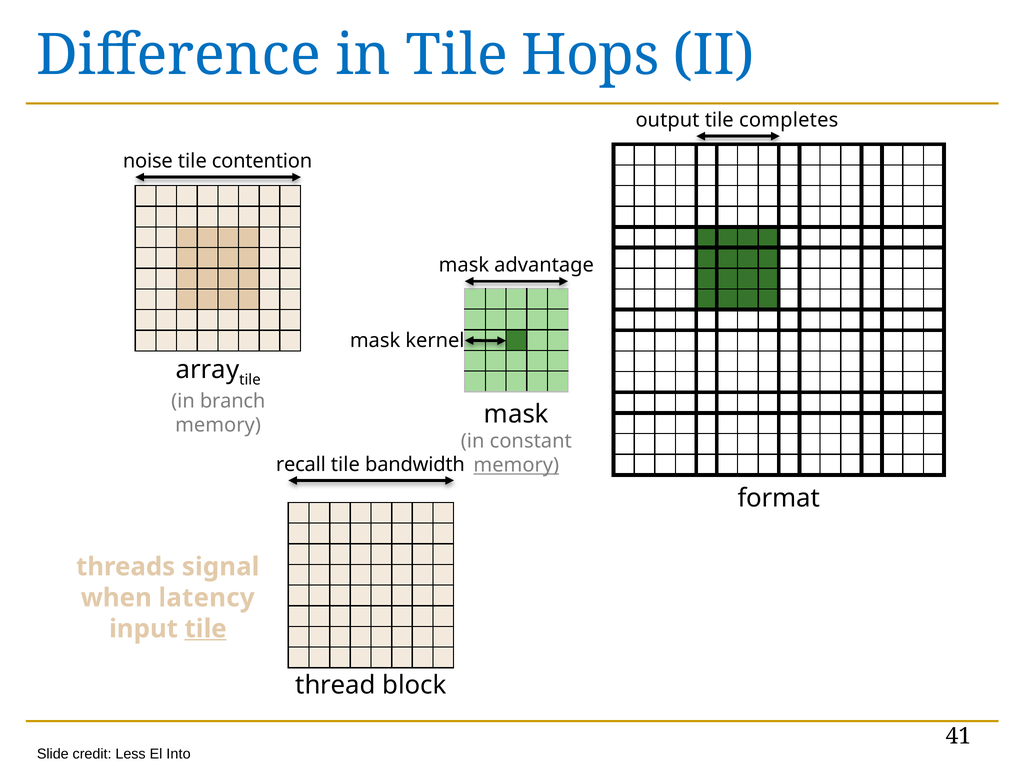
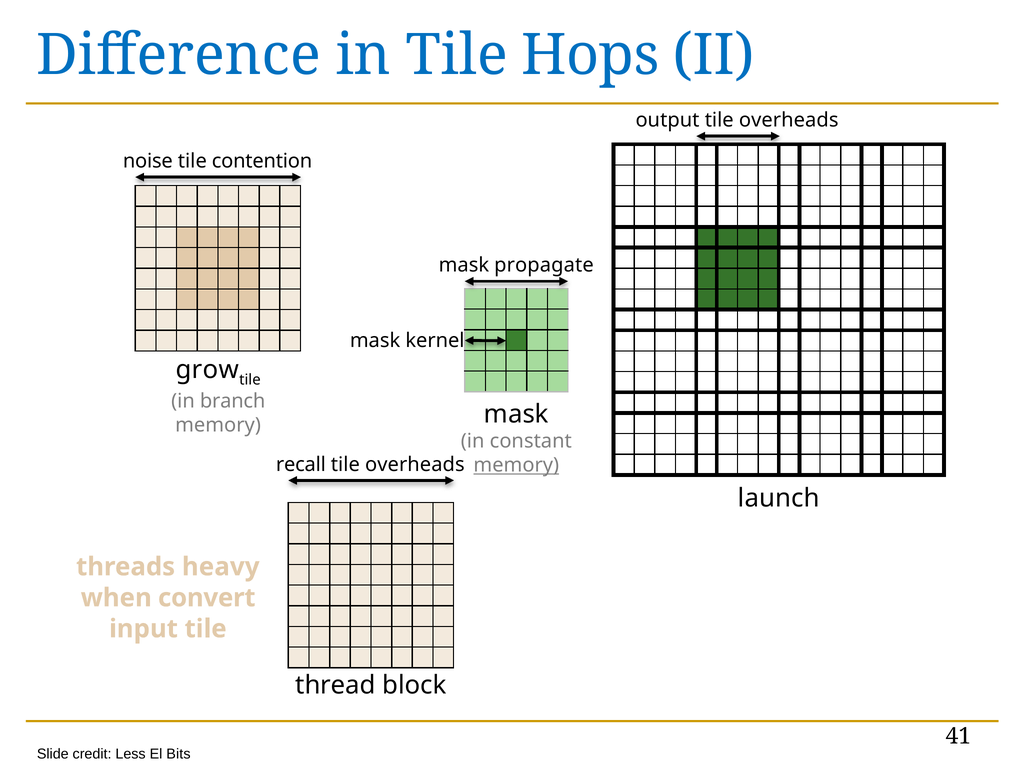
output tile completes: completes -> overheads (789, 120)
advantage: advantage -> propagate (544, 265)
array: array -> grow (207, 370)
bandwidth: bandwidth -> overheads (415, 464)
format: format -> launch (779, 498)
signal: signal -> heavy (221, 567)
latency: latency -> convert (207, 598)
tile underline: present -> none (206, 629)
Into: Into -> Bits (179, 754)
